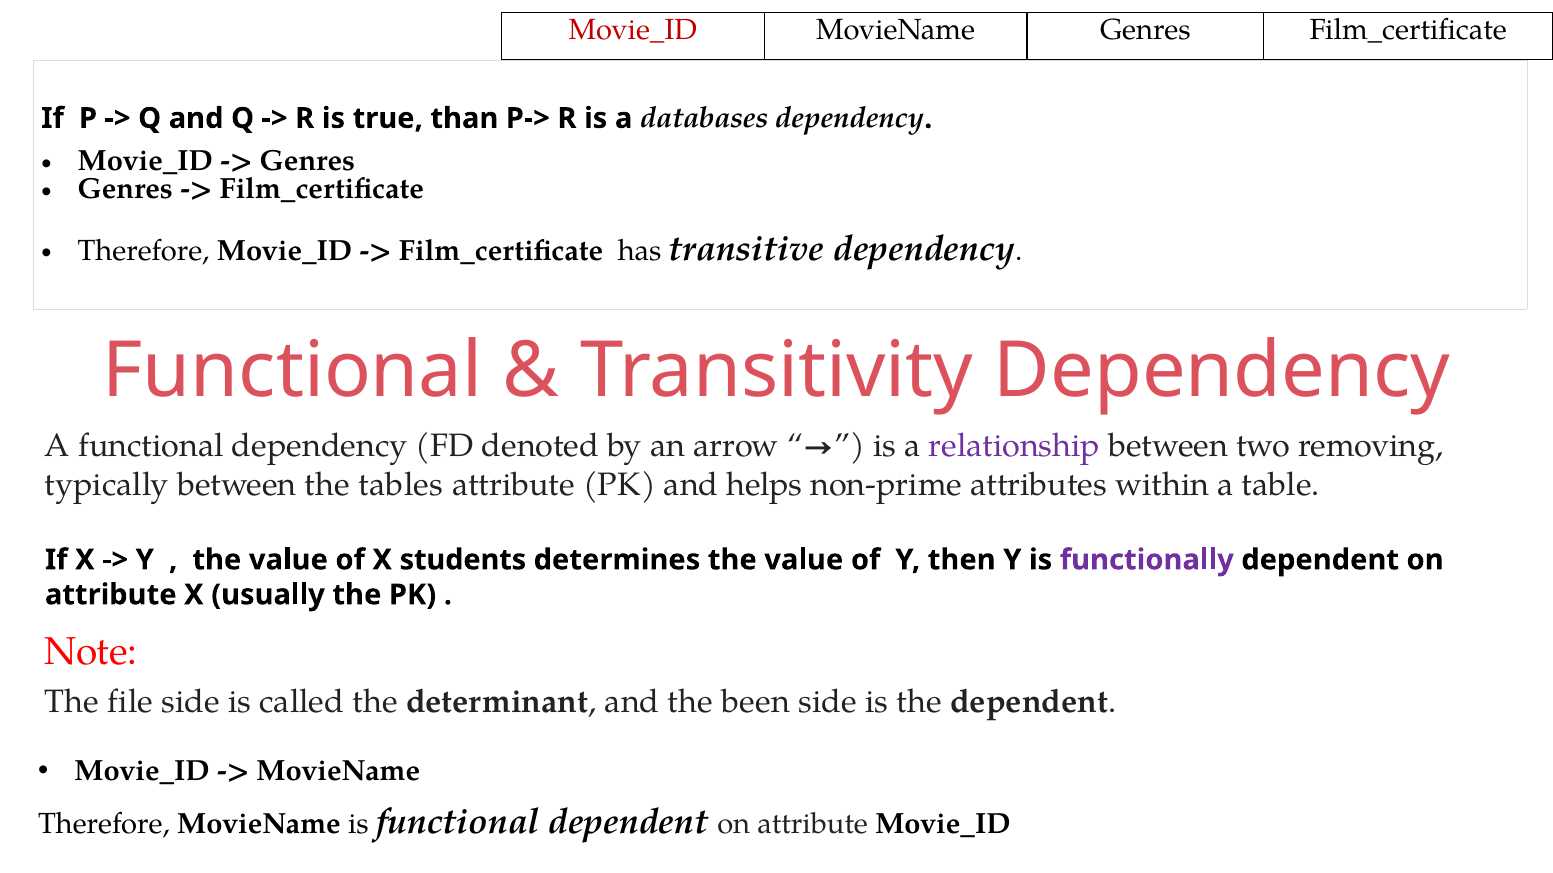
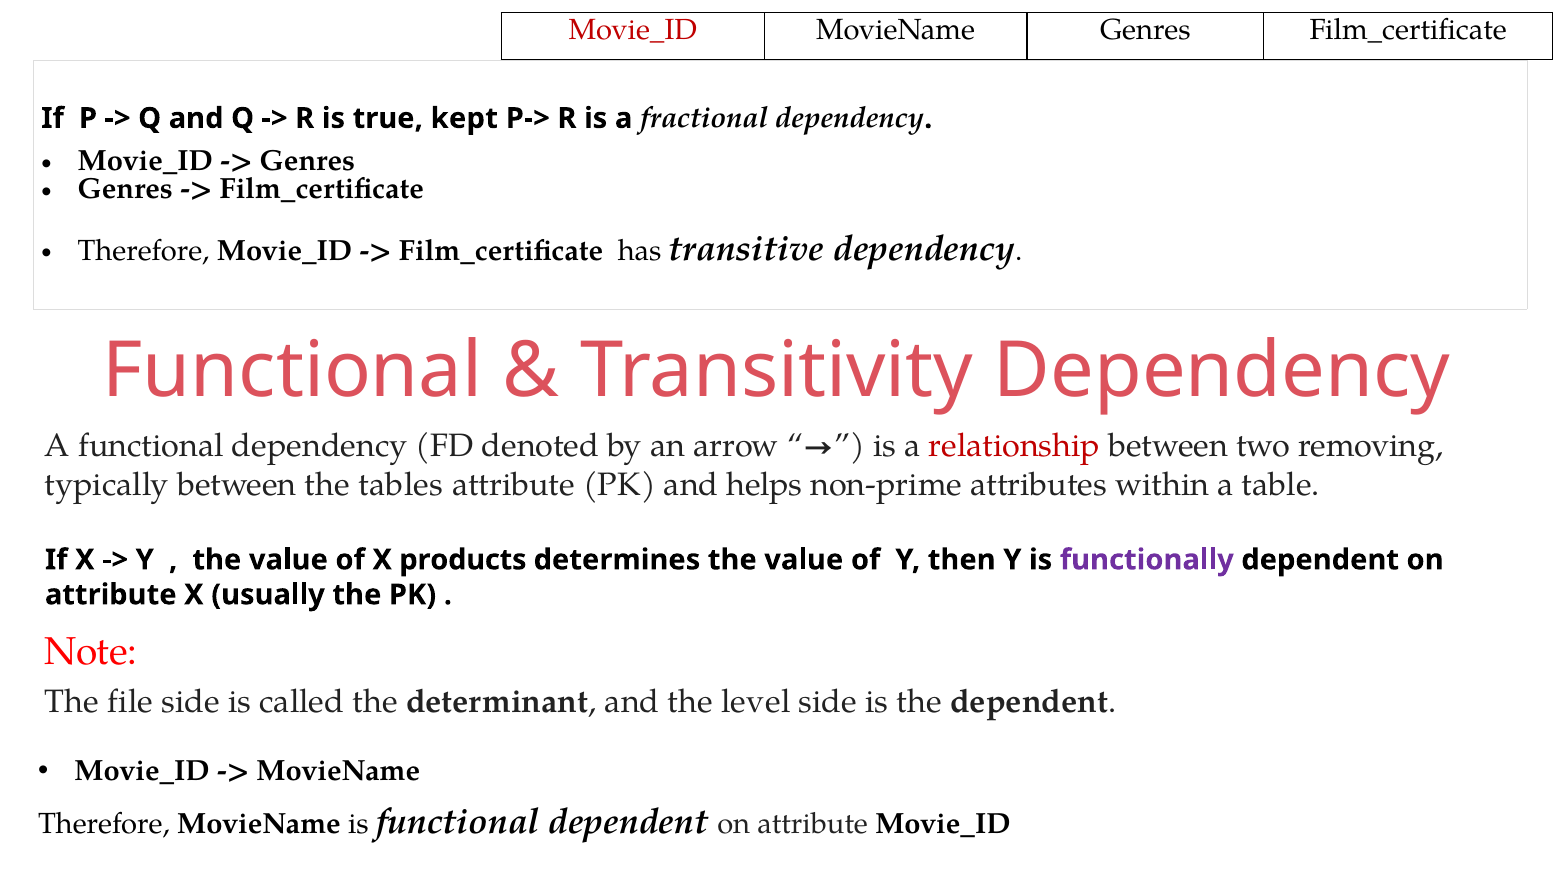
than: than -> kept (464, 118)
databases: databases -> fractional (704, 118)
relationship colour: purple -> red (1015, 446)
students: students -> products (463, 560)
been: been -> level (756, 702)
